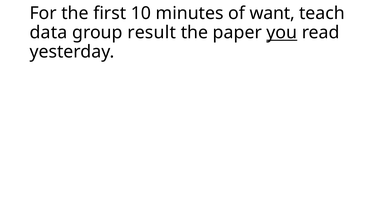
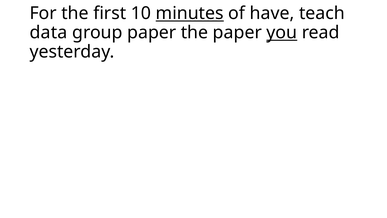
minutes underline: none -> present (190, 13)
want: want -> have (272, 13)
group result: result -> paper (152, 33)
